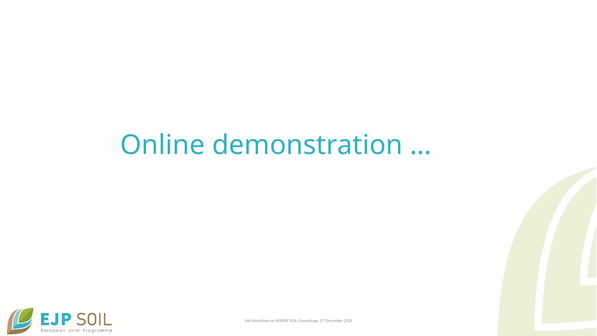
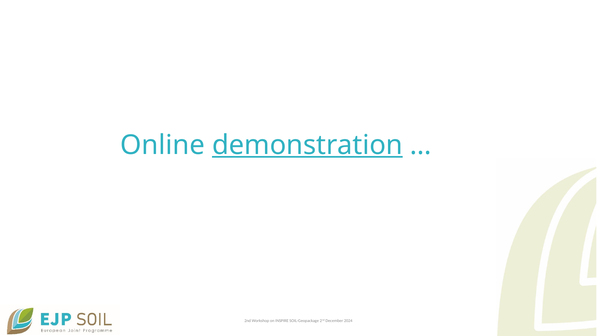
demonstration underline: none -> present (307, 145)
